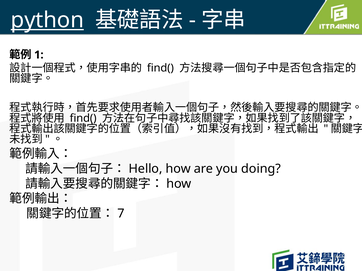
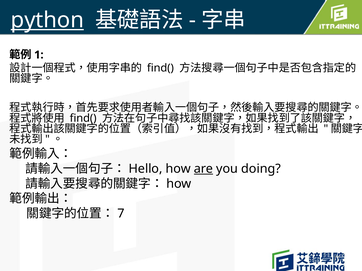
are underline: none -> present (204, 169)
